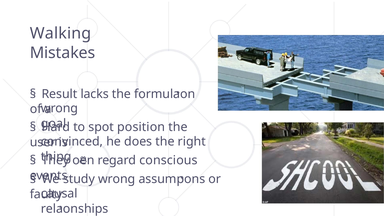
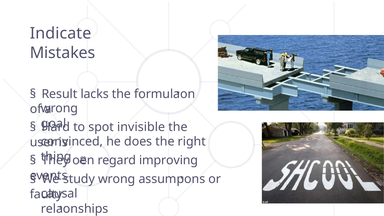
Walking: Walking -> Indicate (61, 33)
position: position -> invisible (141, 127)
conscious: conscious -> improving (169, 160)
